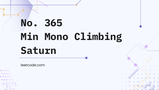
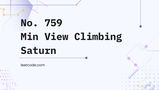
365: 365 -> 759 (53, 23)
Mono: Mono -> View (56, 37)
